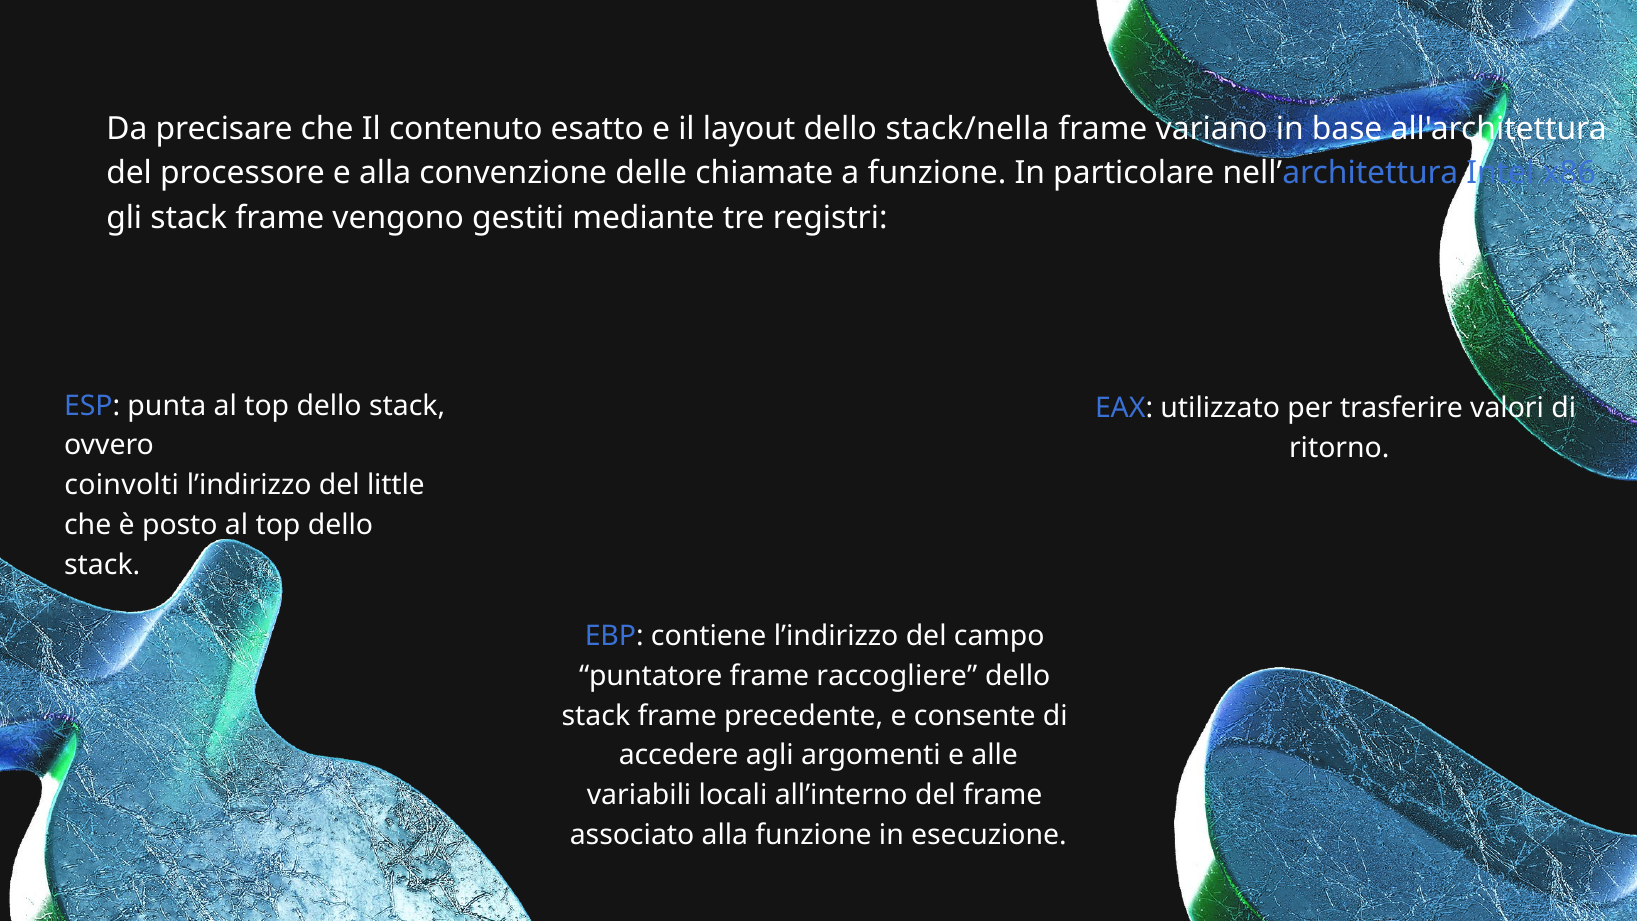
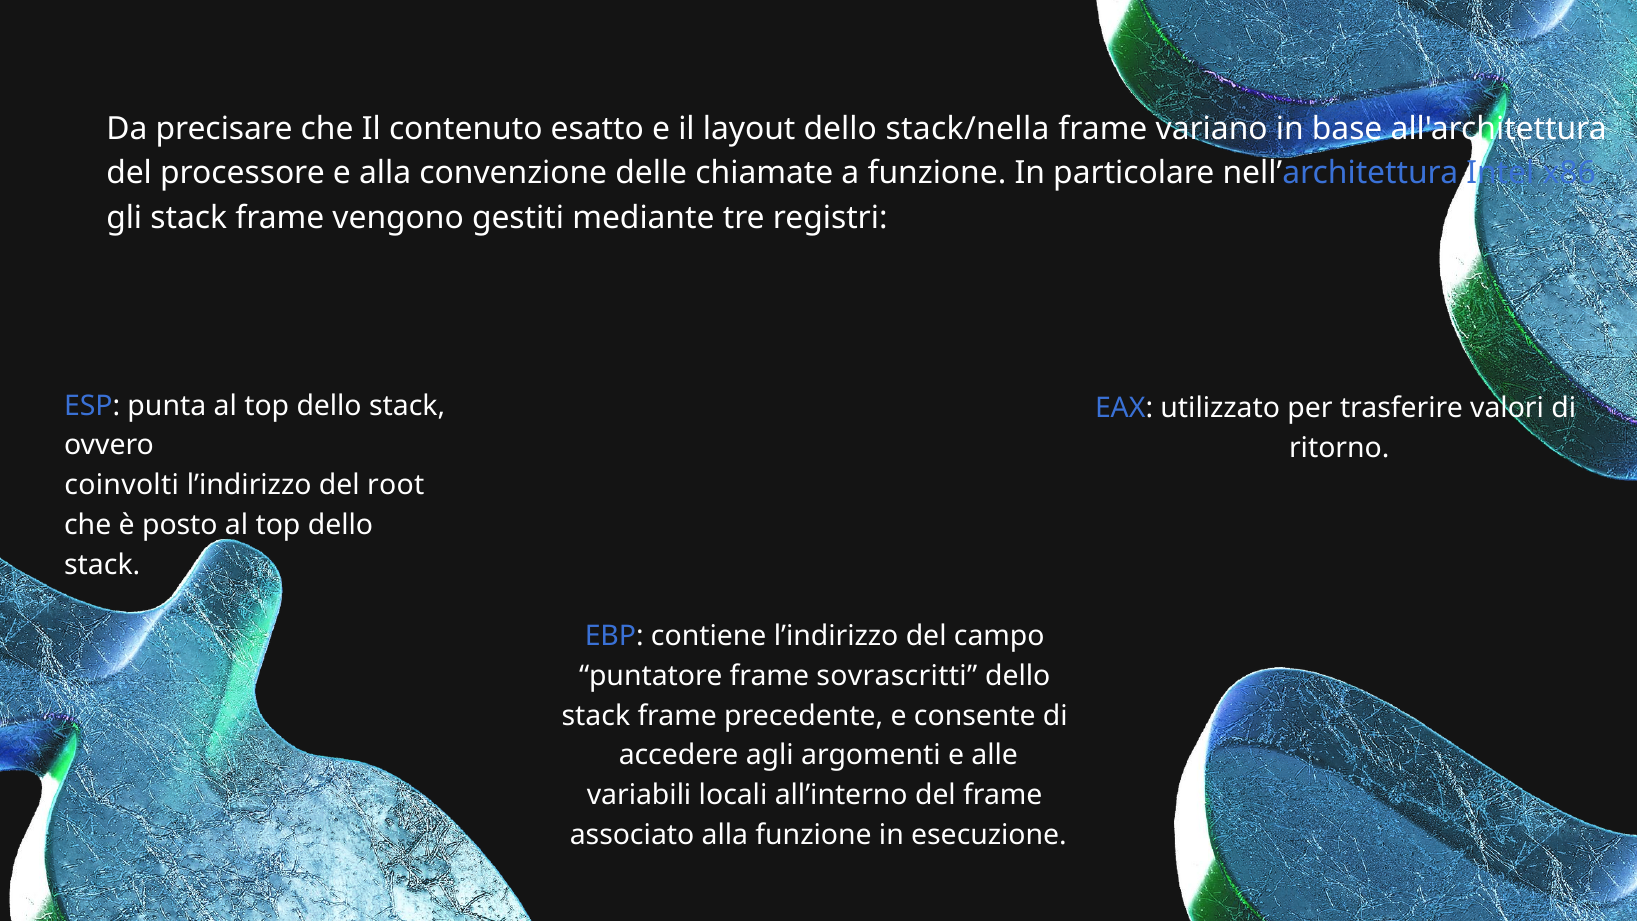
little: little -> root (396, 485)
raccogliere: raccogliere -> sovrascritti (897, 676)
